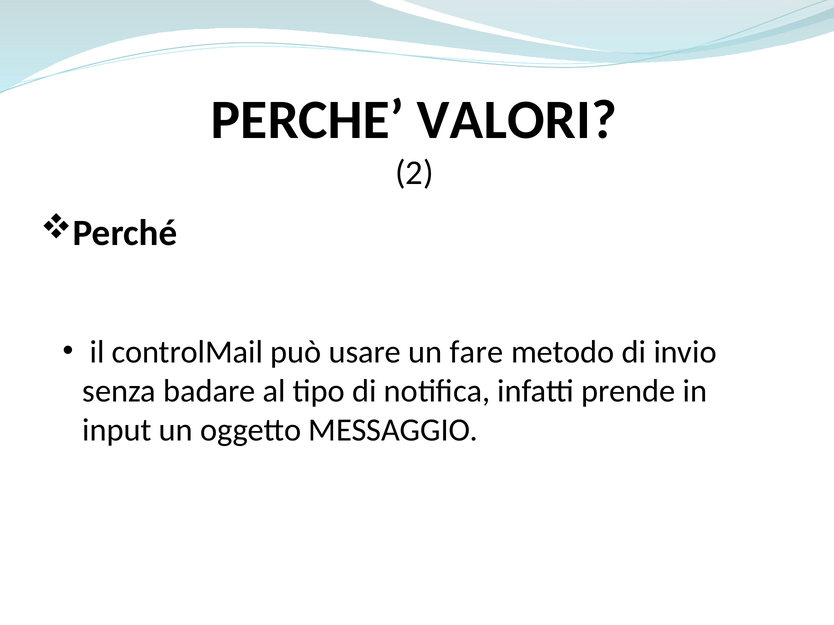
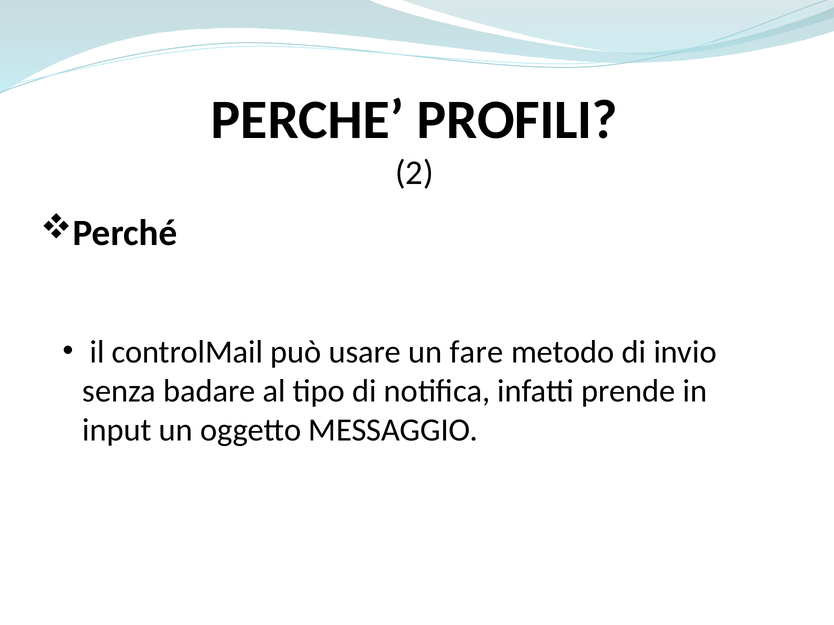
VALORI: VALORI -> PROFILI (517, 120)
